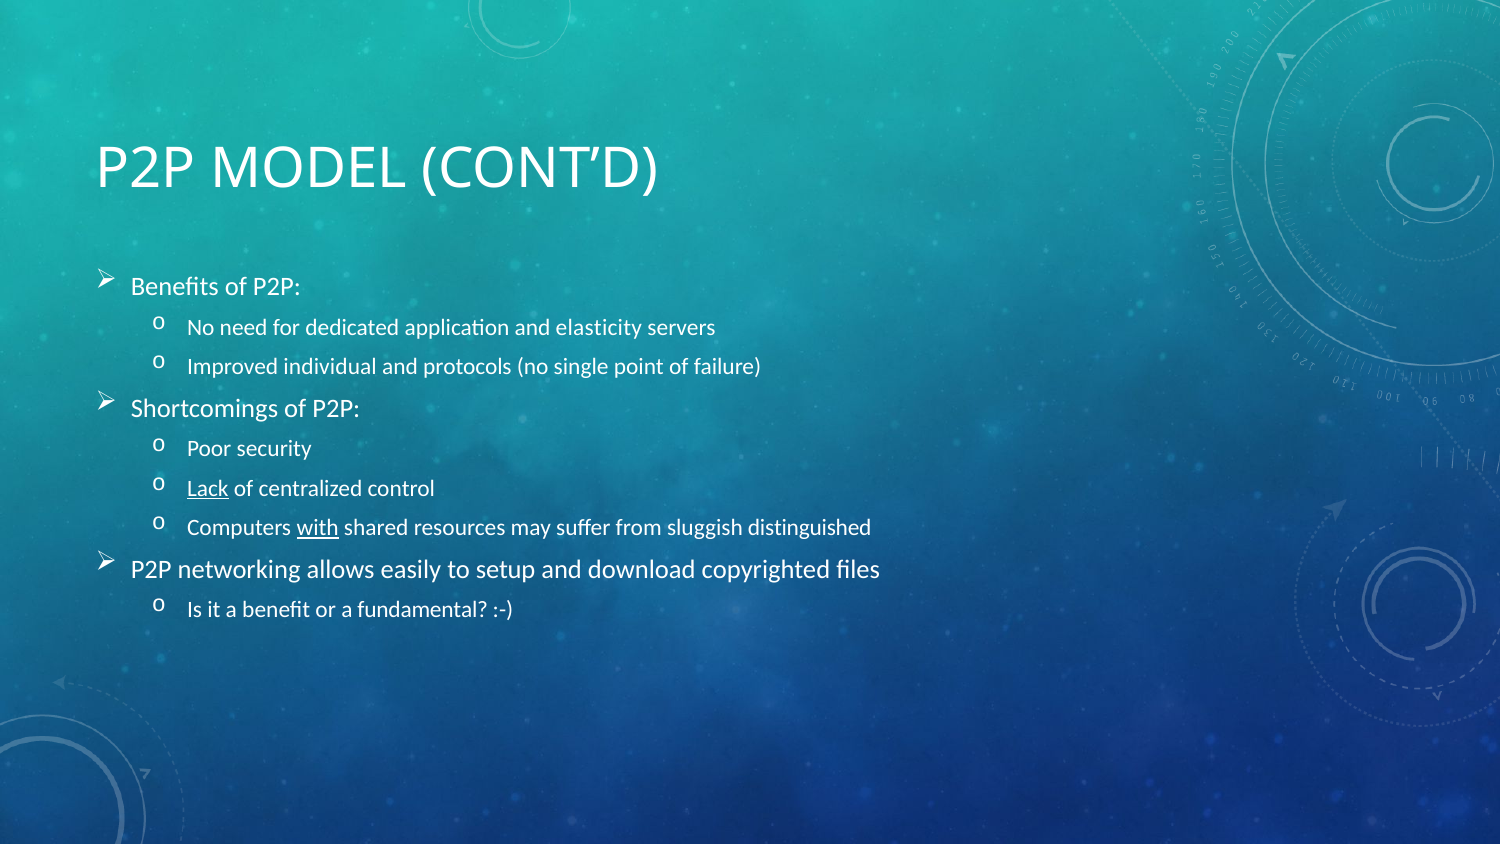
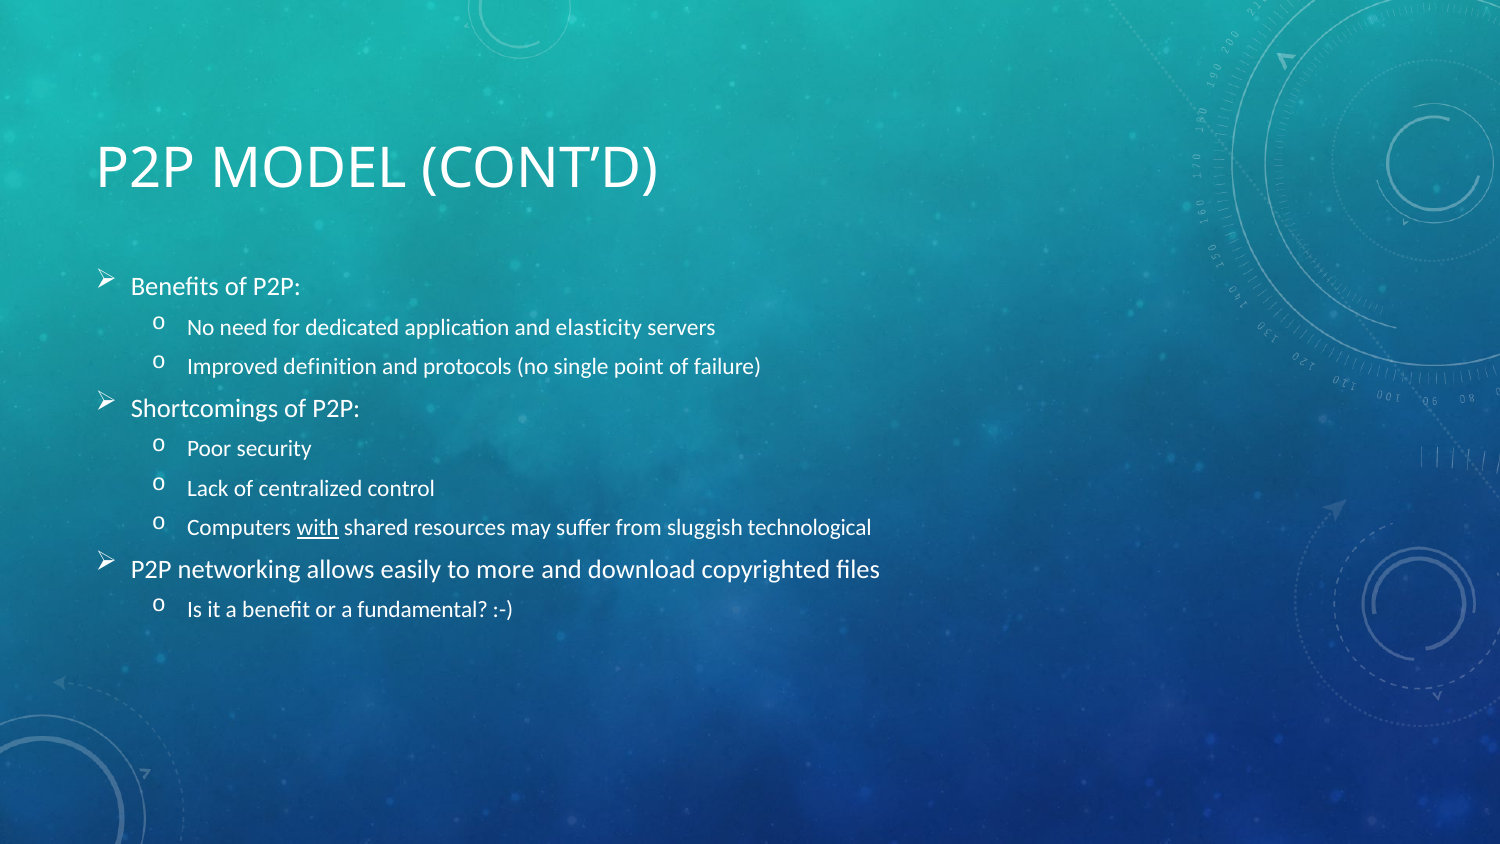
individual: individual -> definition (330, 367)
Lack underline: present -> none (208, 488)
distinguished: distinguished -> technological (810, 528)
setup: setup -> more (505, 569)
